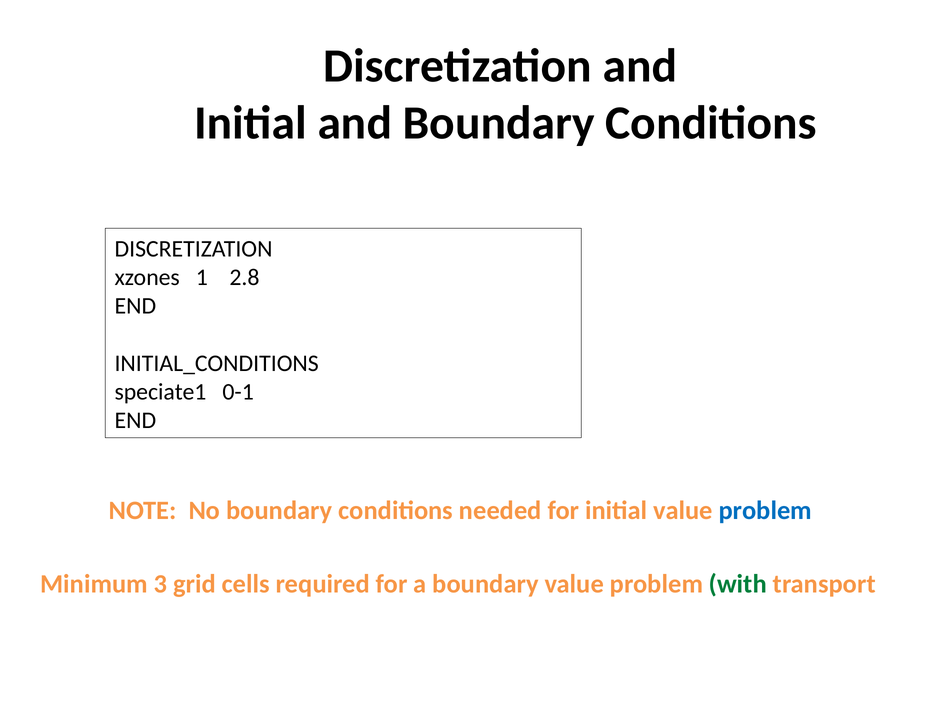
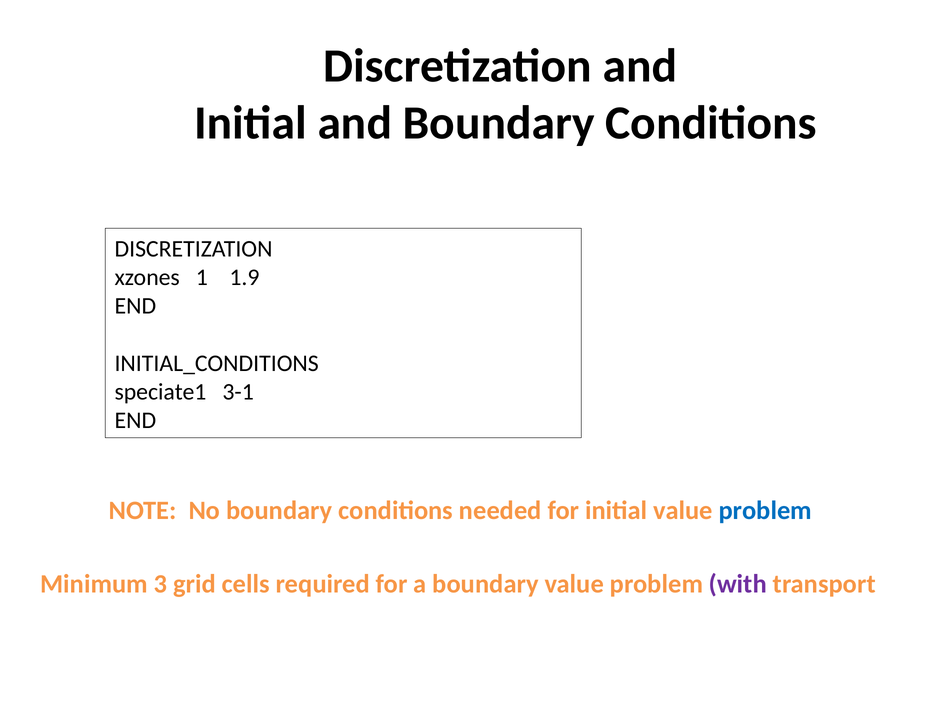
2.8: 2.8 -> 1.9 (244, 278)
0-1: 0-1 -> 3-1 (238, 392)
with colour: green -> purple (738, 584)
